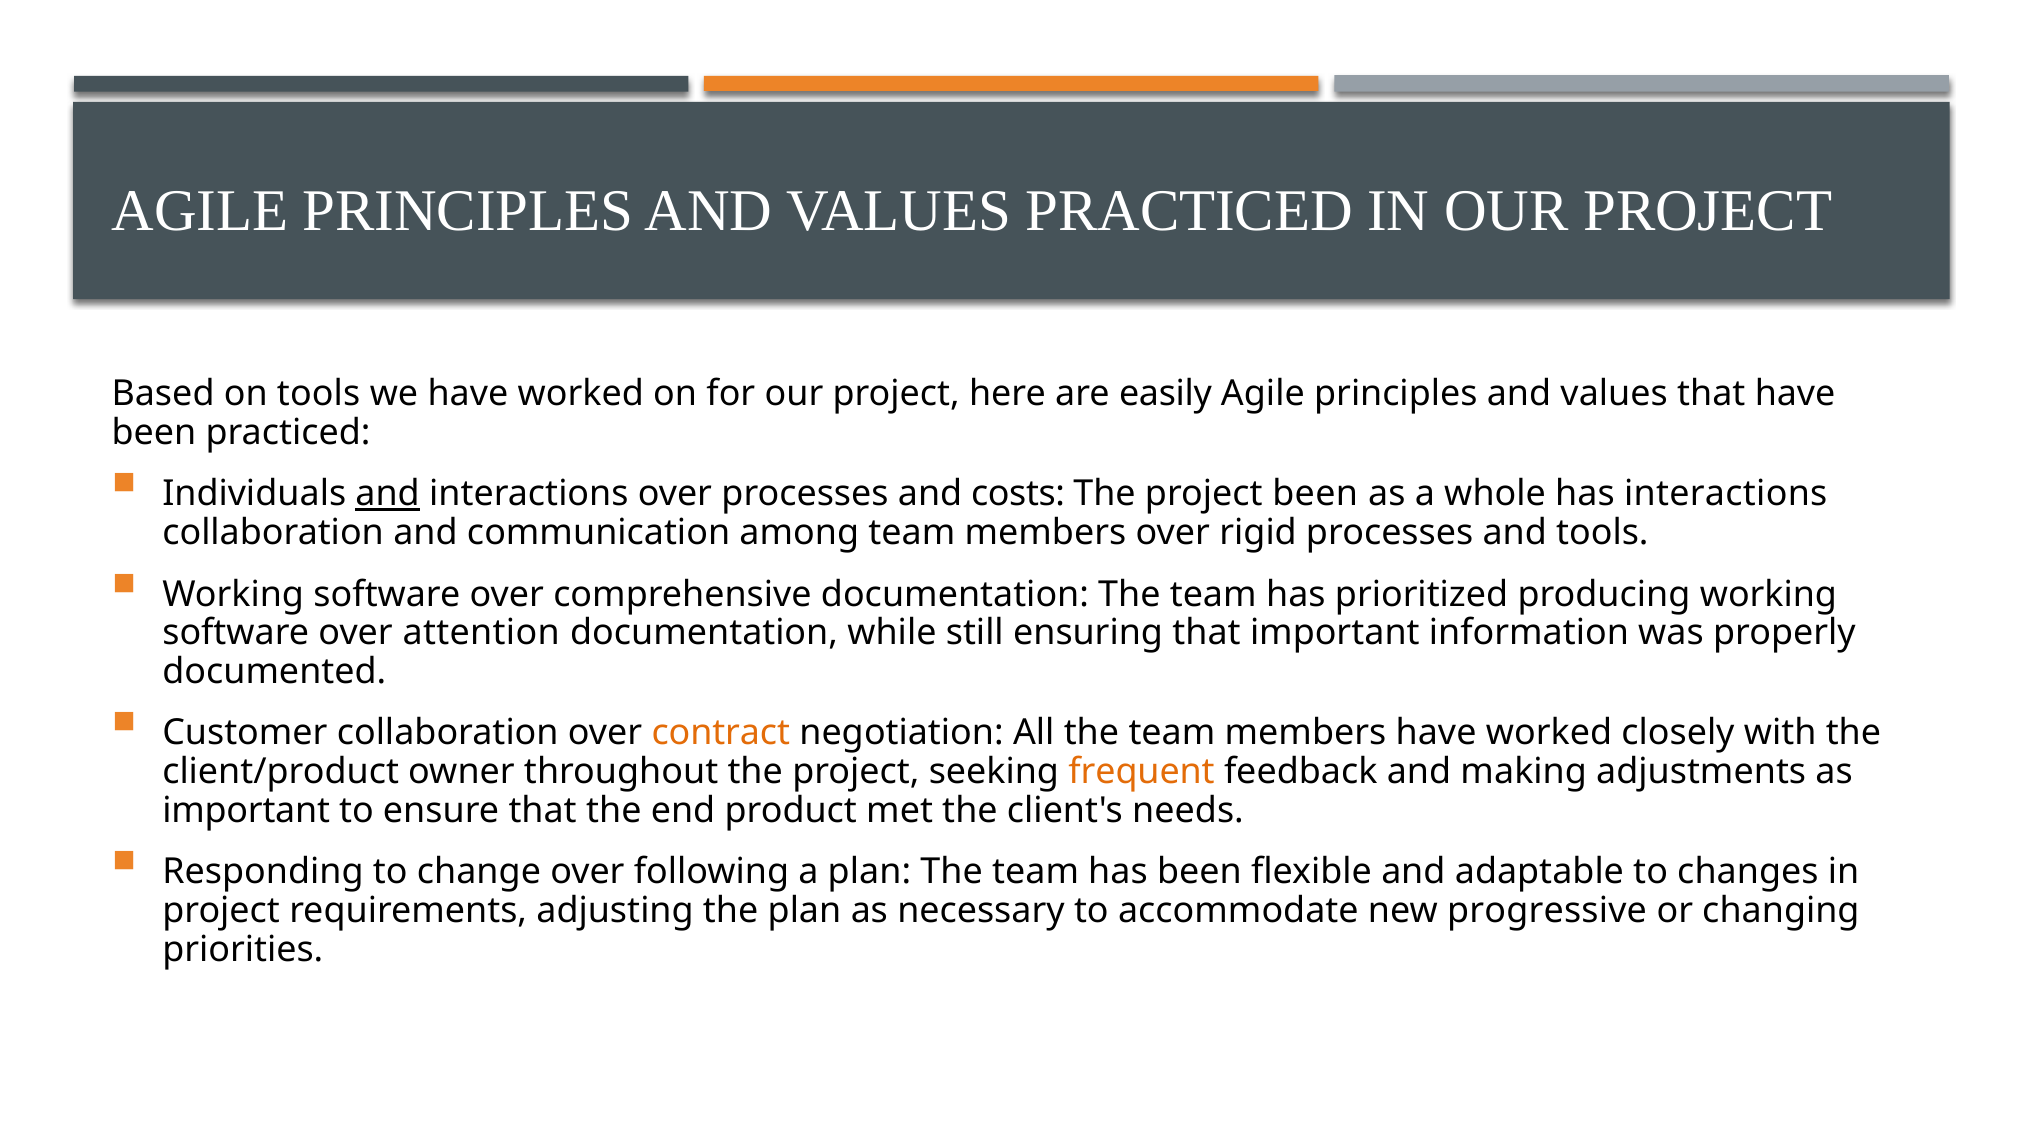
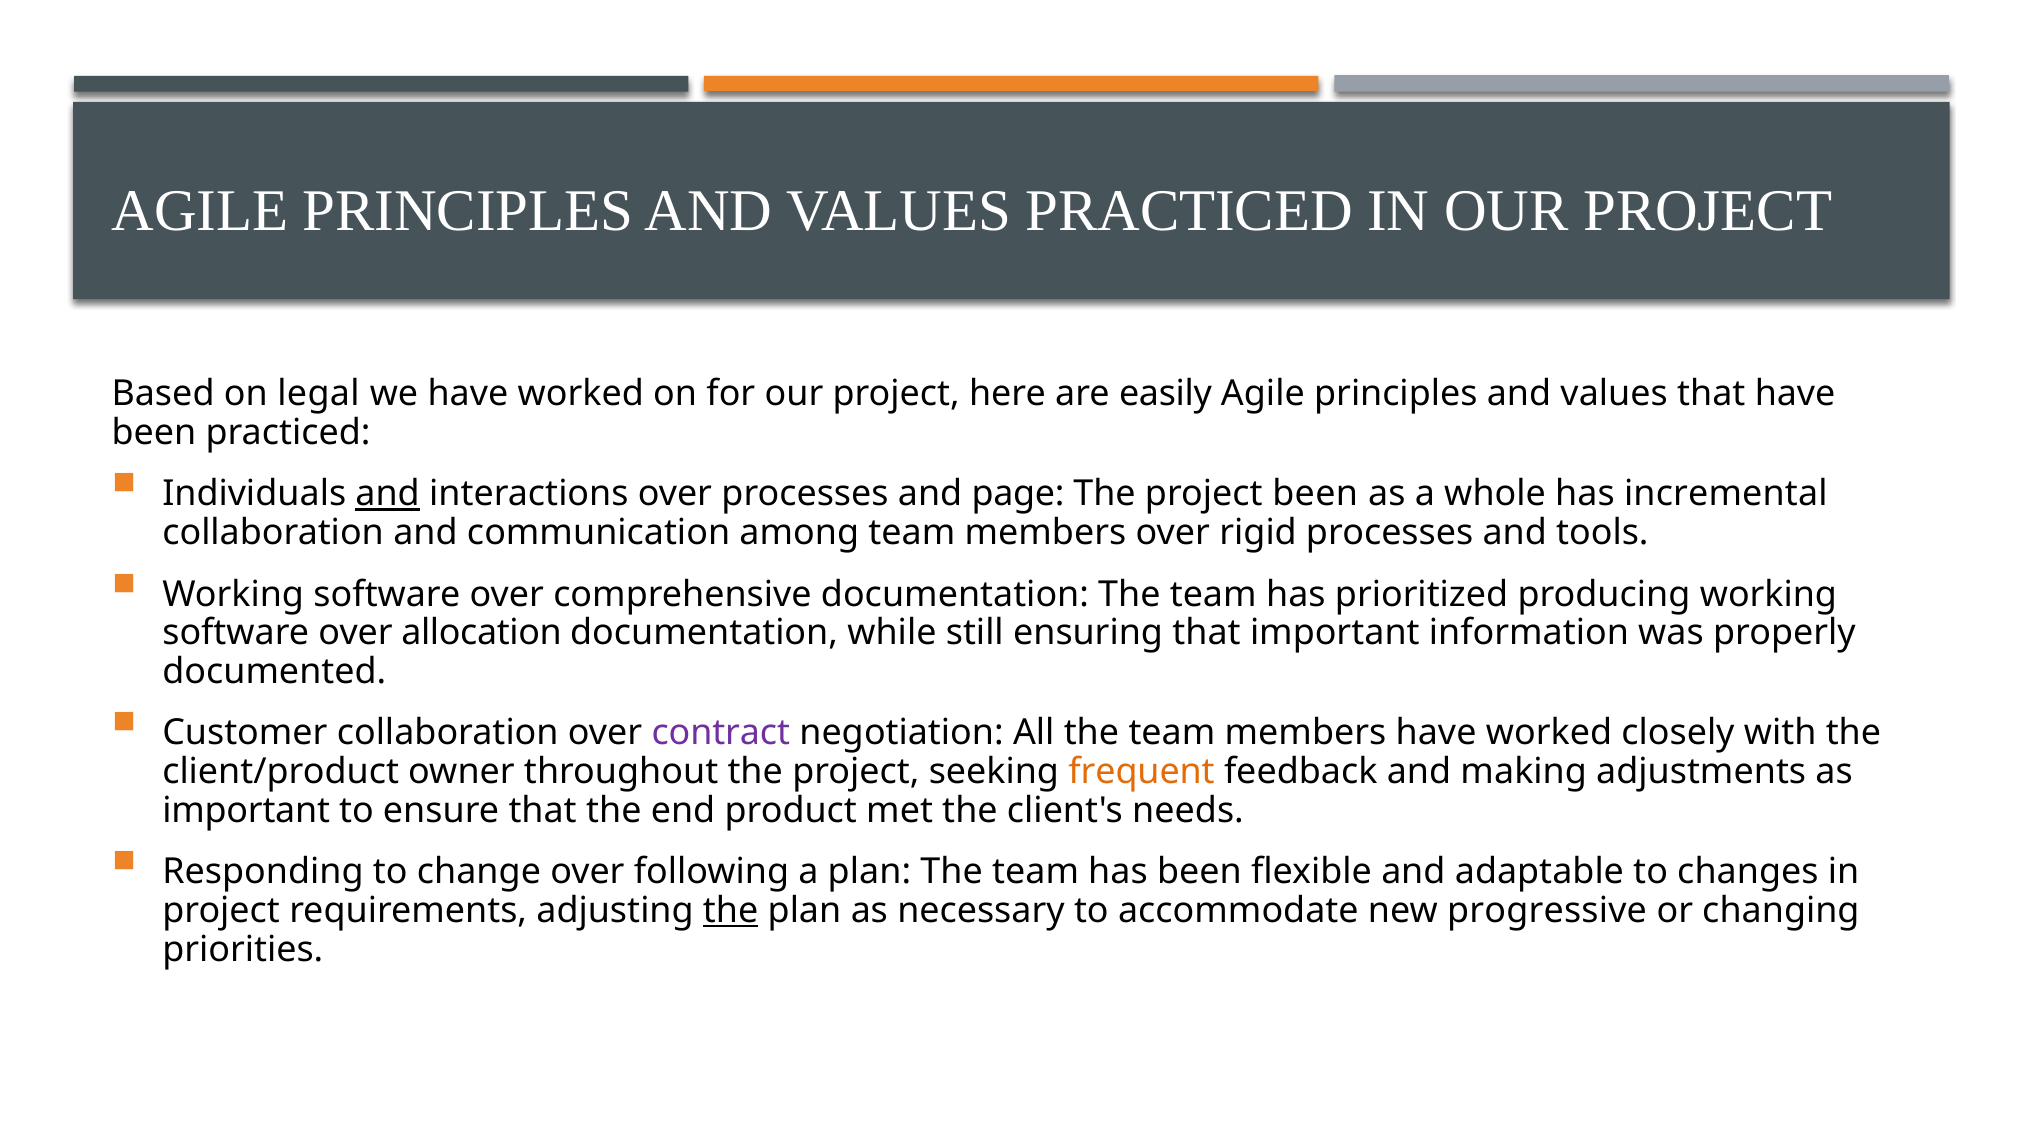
on tools: tools -> legal (318, 394)
costs: costs -> page (1018, 494)
has interactions: interactions -> incremental (1726, 494)
attention: attention -> allocation (482, 633)
contract colour: orange -> purple (721, 733)
the underline: none -> present (731, 911)
